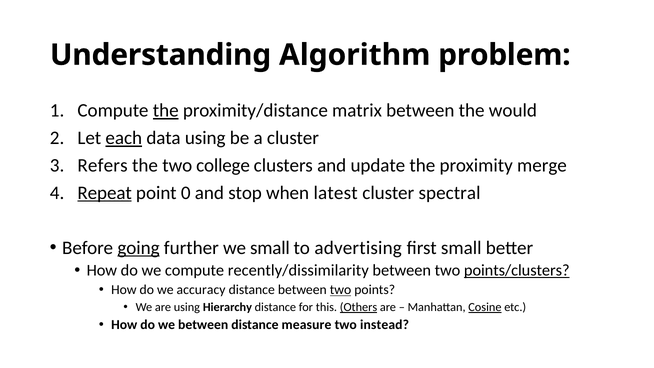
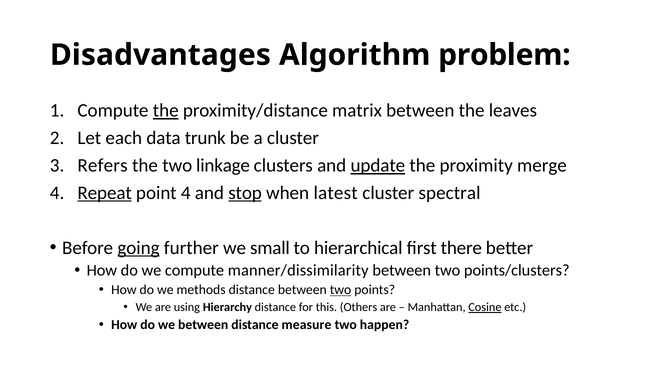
Understanding: Understanding -> Disadvantages (160, 55)
would: would -> leaves (513, 111)
each underline: present -> none (124, 138)
data using: using -> trunk (205, 138)
college: college -> linkage (223, 165)
update underline: none -> present (378, 165)
point 0: 0 -> 4 (186, 193)
stop underline: none -> present (245, 193)
advertising: advertising -> hierarchical (358, 248)
first small: small -> there (461, 248)
recently/dissimilarity: recently/dissimilarity -> manner/dissimilarity (298, 270)
points/clusters underline: present -> none (517, 270)
accuracy: accuracy -> methods (201, 290)
Others underline: present -> none (359, 307)
instead: instead -> happen (385, 325)
